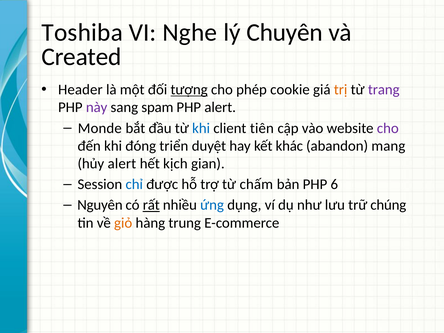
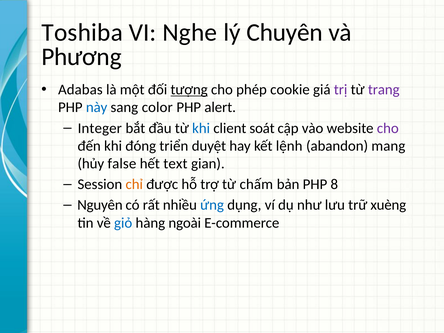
Created: Created -> Phương (82, 57)
Header: Header -> Adabas (80, 90)
trị colour: orange -> purple (341, 90)
này colour: purple -> blue (97, 107)
spam: spam -> color (157, 107)
Monde: Monde -> Integer (100, 128)
tiên: tiên -> soát (262, 128)
khác: khác -> lệnh (289, 146)
hủy alert: alert -> false (122, 164)
kịch: kịch -> text (175, 164)
chỉ colour: blue -> orange (134, 184)
6: 6 -> 8 (334, 184)
rất underline: present -> none (151, 205)
chúng: chúng -> xuèng (388, 205)
giỏ colour: orange -> blue (123, 223)
trung: trung -> ngoài (185, 223)
